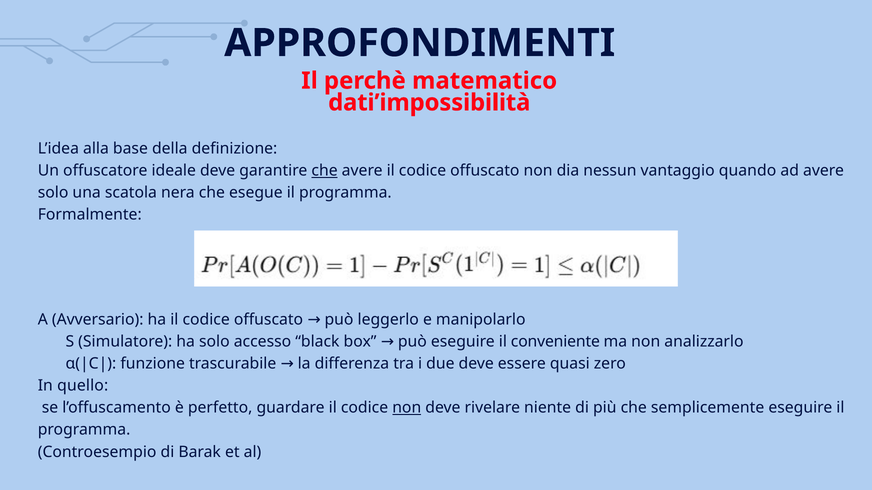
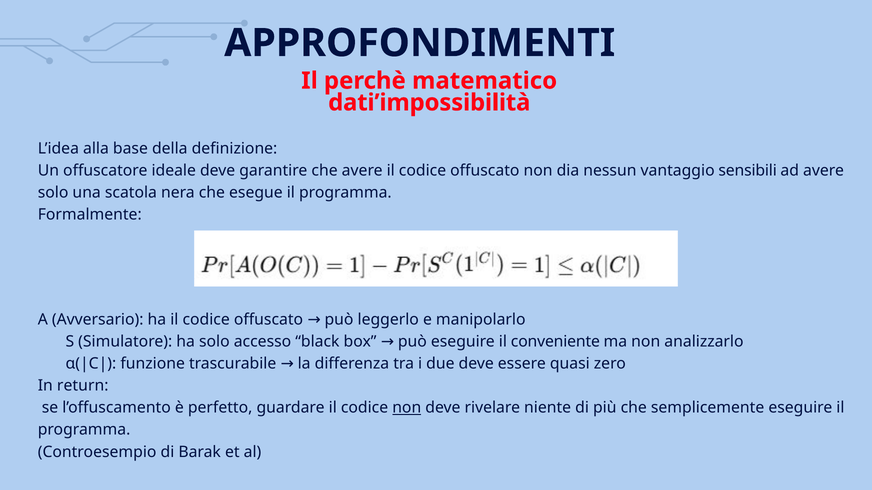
che underline: present -> none (325, 171)
quando: quando -> sensibili (748, 171)
quello: quello -> return (83, 386)
